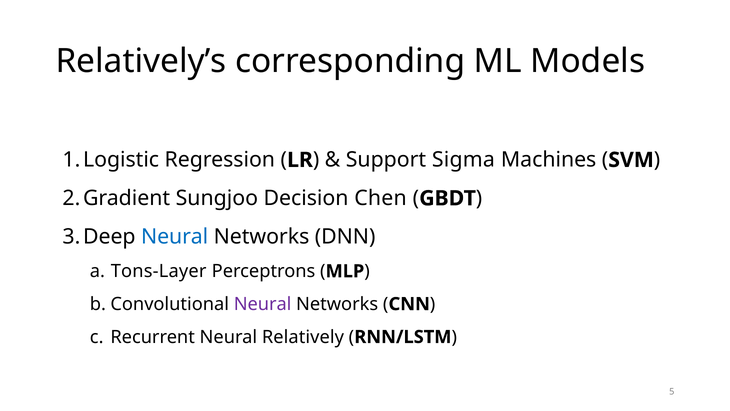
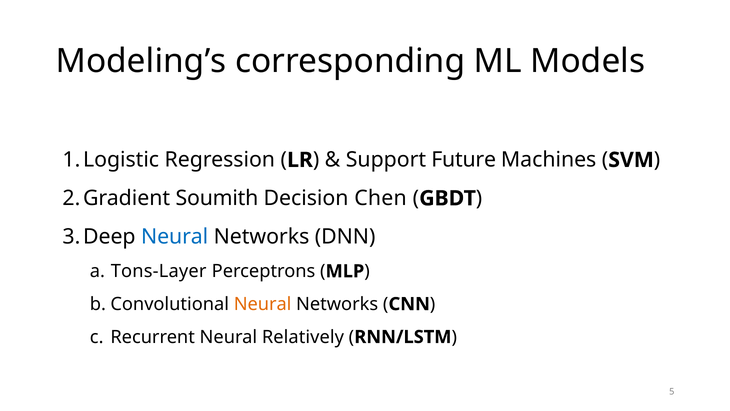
Relatively’s: Relatively’s -> Modeling’s (141, 61)
Sigma: Sigma -> Future (464, 160)
Sungjoo: Sungjoo -> Soumith (217, 198)
Neural colour: purple -> orange (263, 304)
